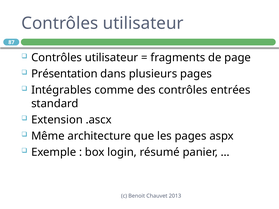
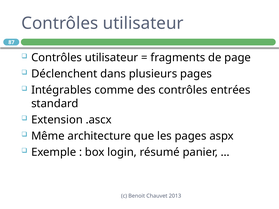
Présentation: Présentation -> Déclenchent (64, 74)
